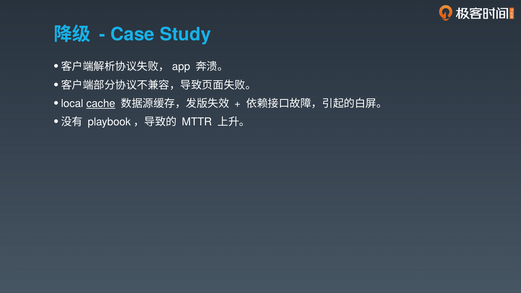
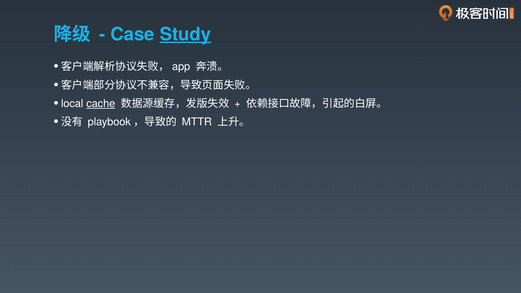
Study underline: none -> present (185, 34)
